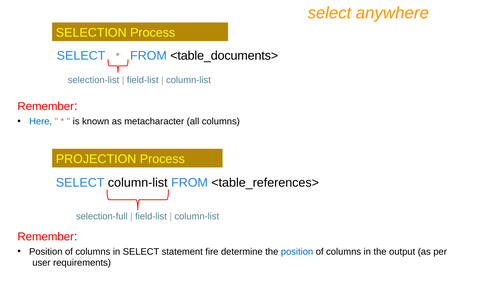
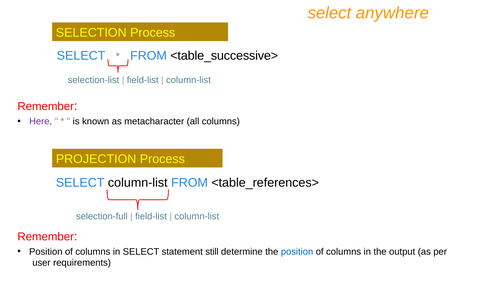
<table_documents>: <table_documents> -> <table_successive> (224, 56)
Here colour: blue -> purple (41, 122)
fire: fire -> still (212, 252)
